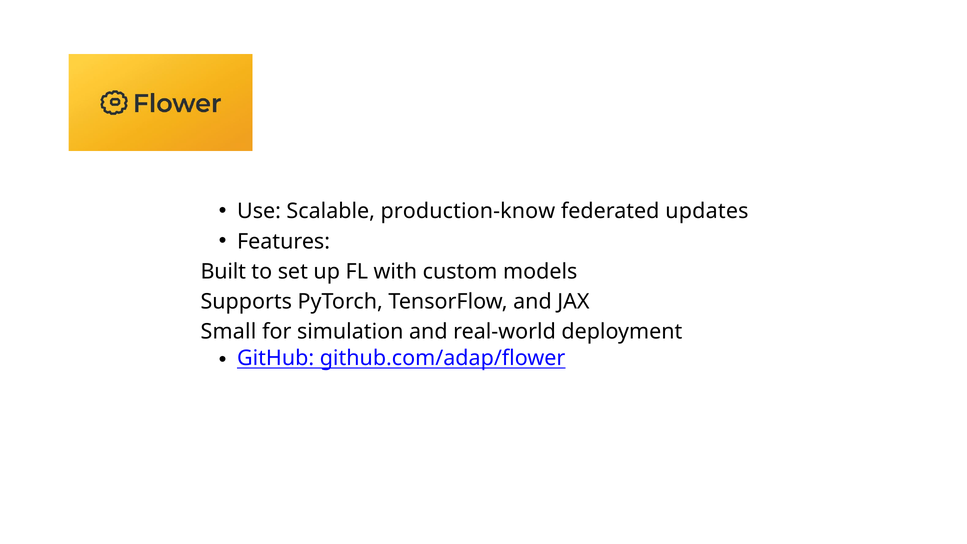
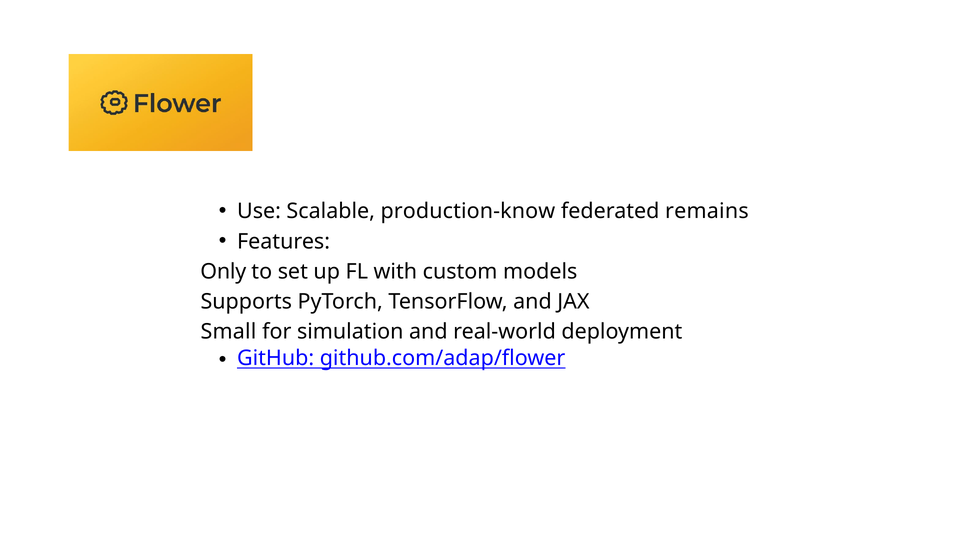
updates: updates -> remains (707, 211)
Built: Built -> Only (223, 272)
